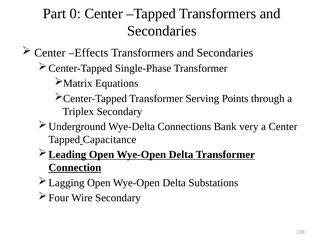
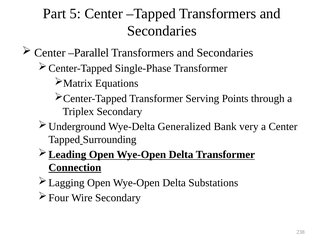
0: 0 -> 5 (75, 14)
Effects: Effects -> Parallel (89, 53)
Connections: Connections -> Generalized (184, 127)
Capacitance: Capacitance -> Surrounding (110, 140)
